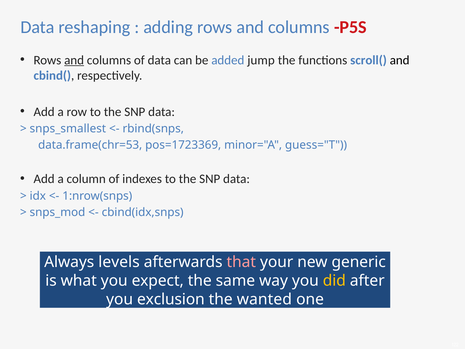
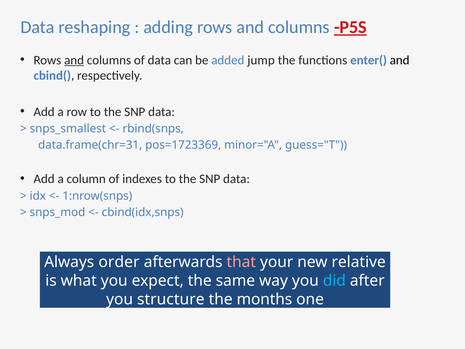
P5S underline: none -> present (350, 27)
scroll(: scroll( -> enter( (369, 60)
data.frame(chr=53: data.frame(chr=53 -> data.frame(chr=31 (90, 145)
levels: levels -> order (119, 262)
generic: generic -> relative (359, 262)
did colour: yellow -> light blue (334, 280)
exclusion: exclusion -> structure (171, 299)
wanted: wanted -> months (264, 299)
